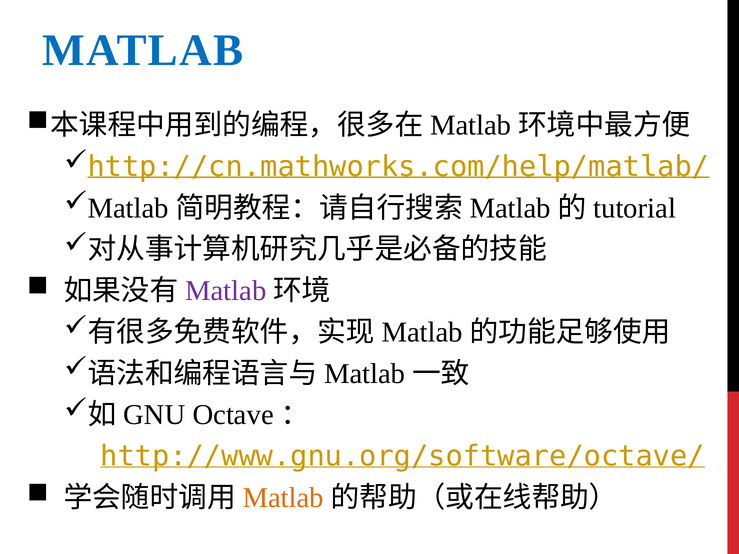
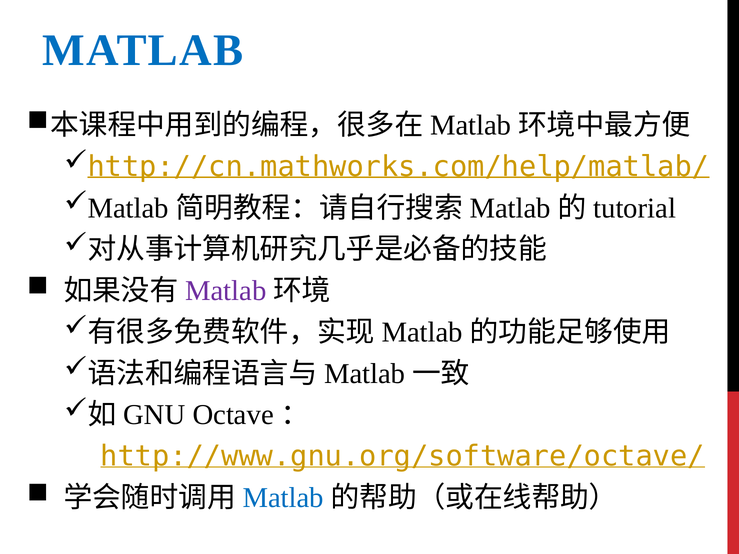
Matlab colour: orange -> blue (283, 498)
